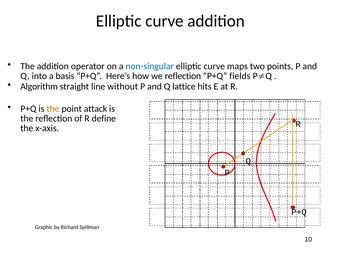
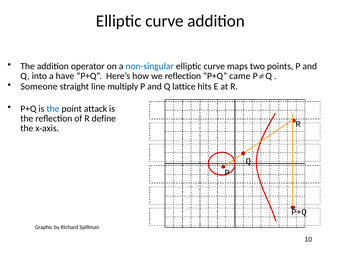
basis: basis -> have (65, 76)
fields: fields -> came (240, 76)
Algorithm: Algorithm -> Someone (39, 87)
without: without -> multiply (123, 87)
the colour: orange -> blue (53, 109)
